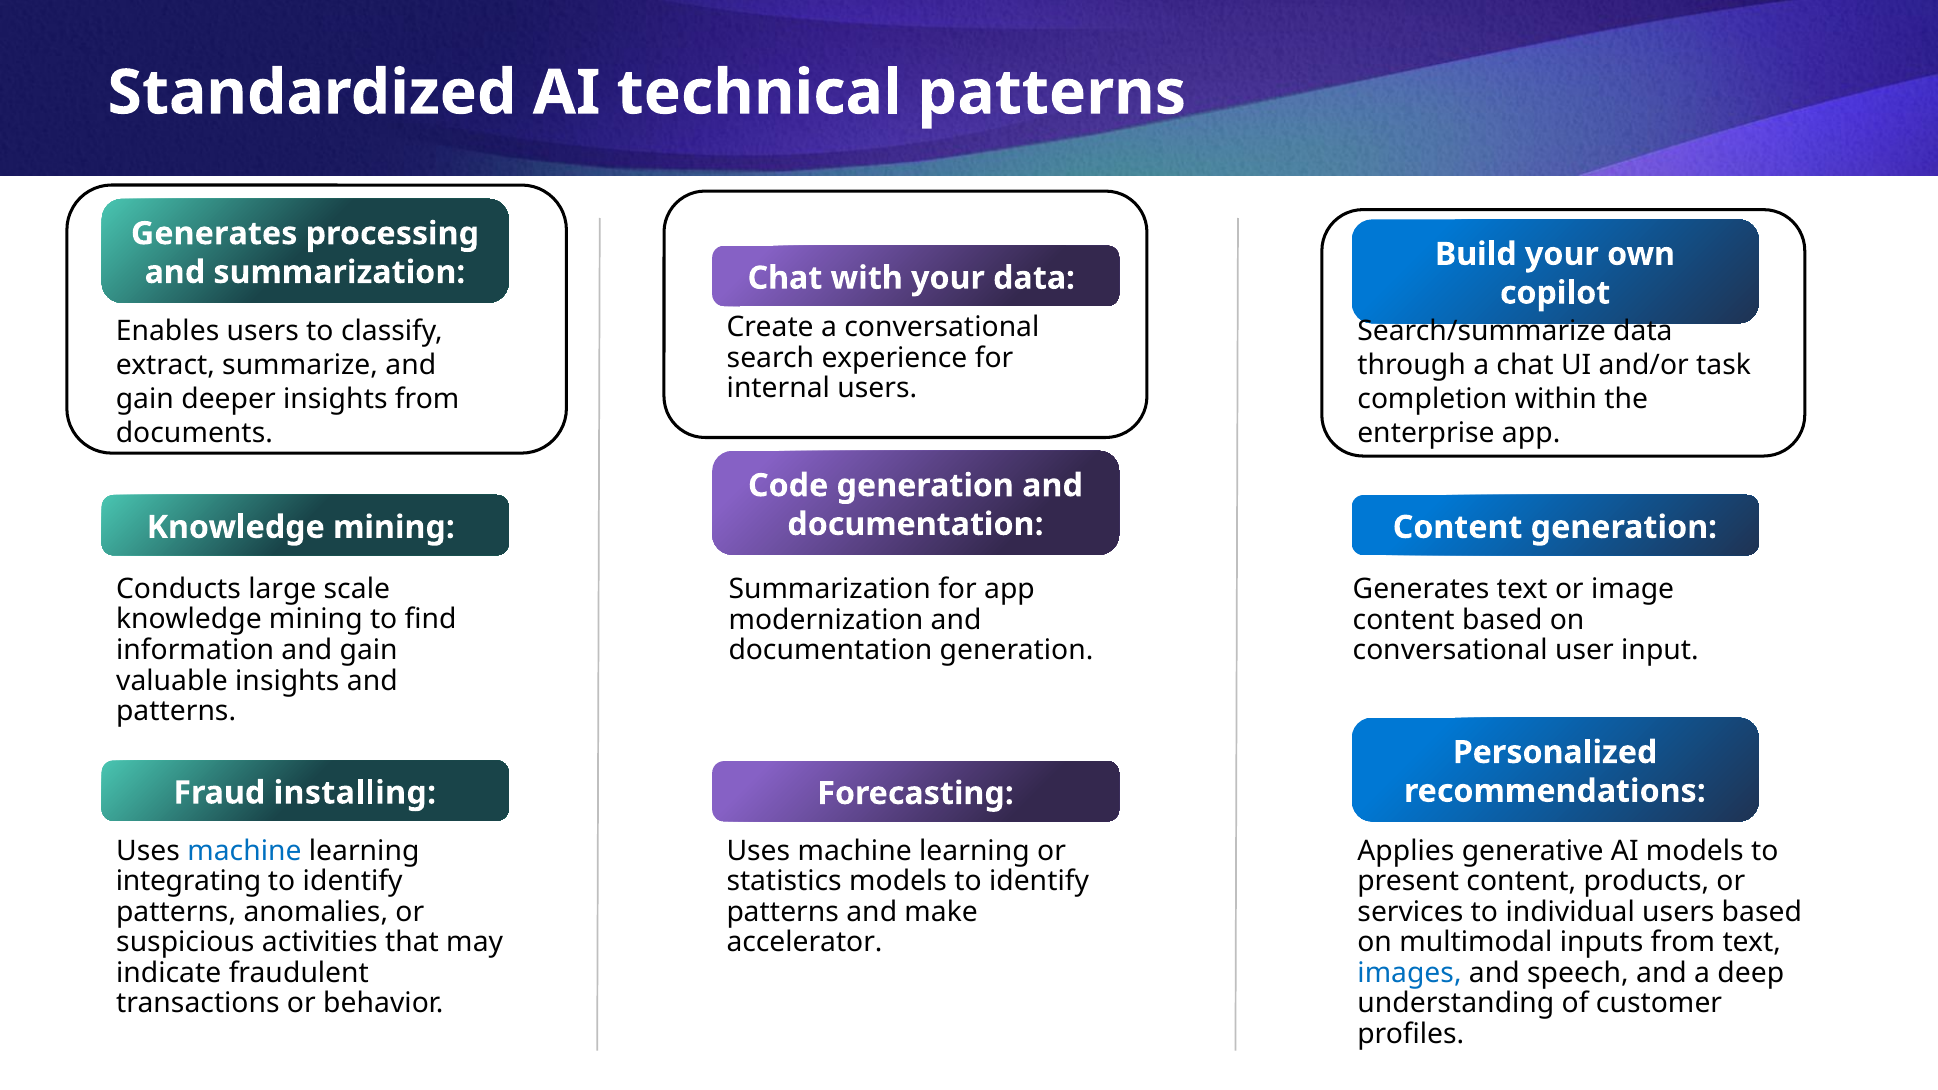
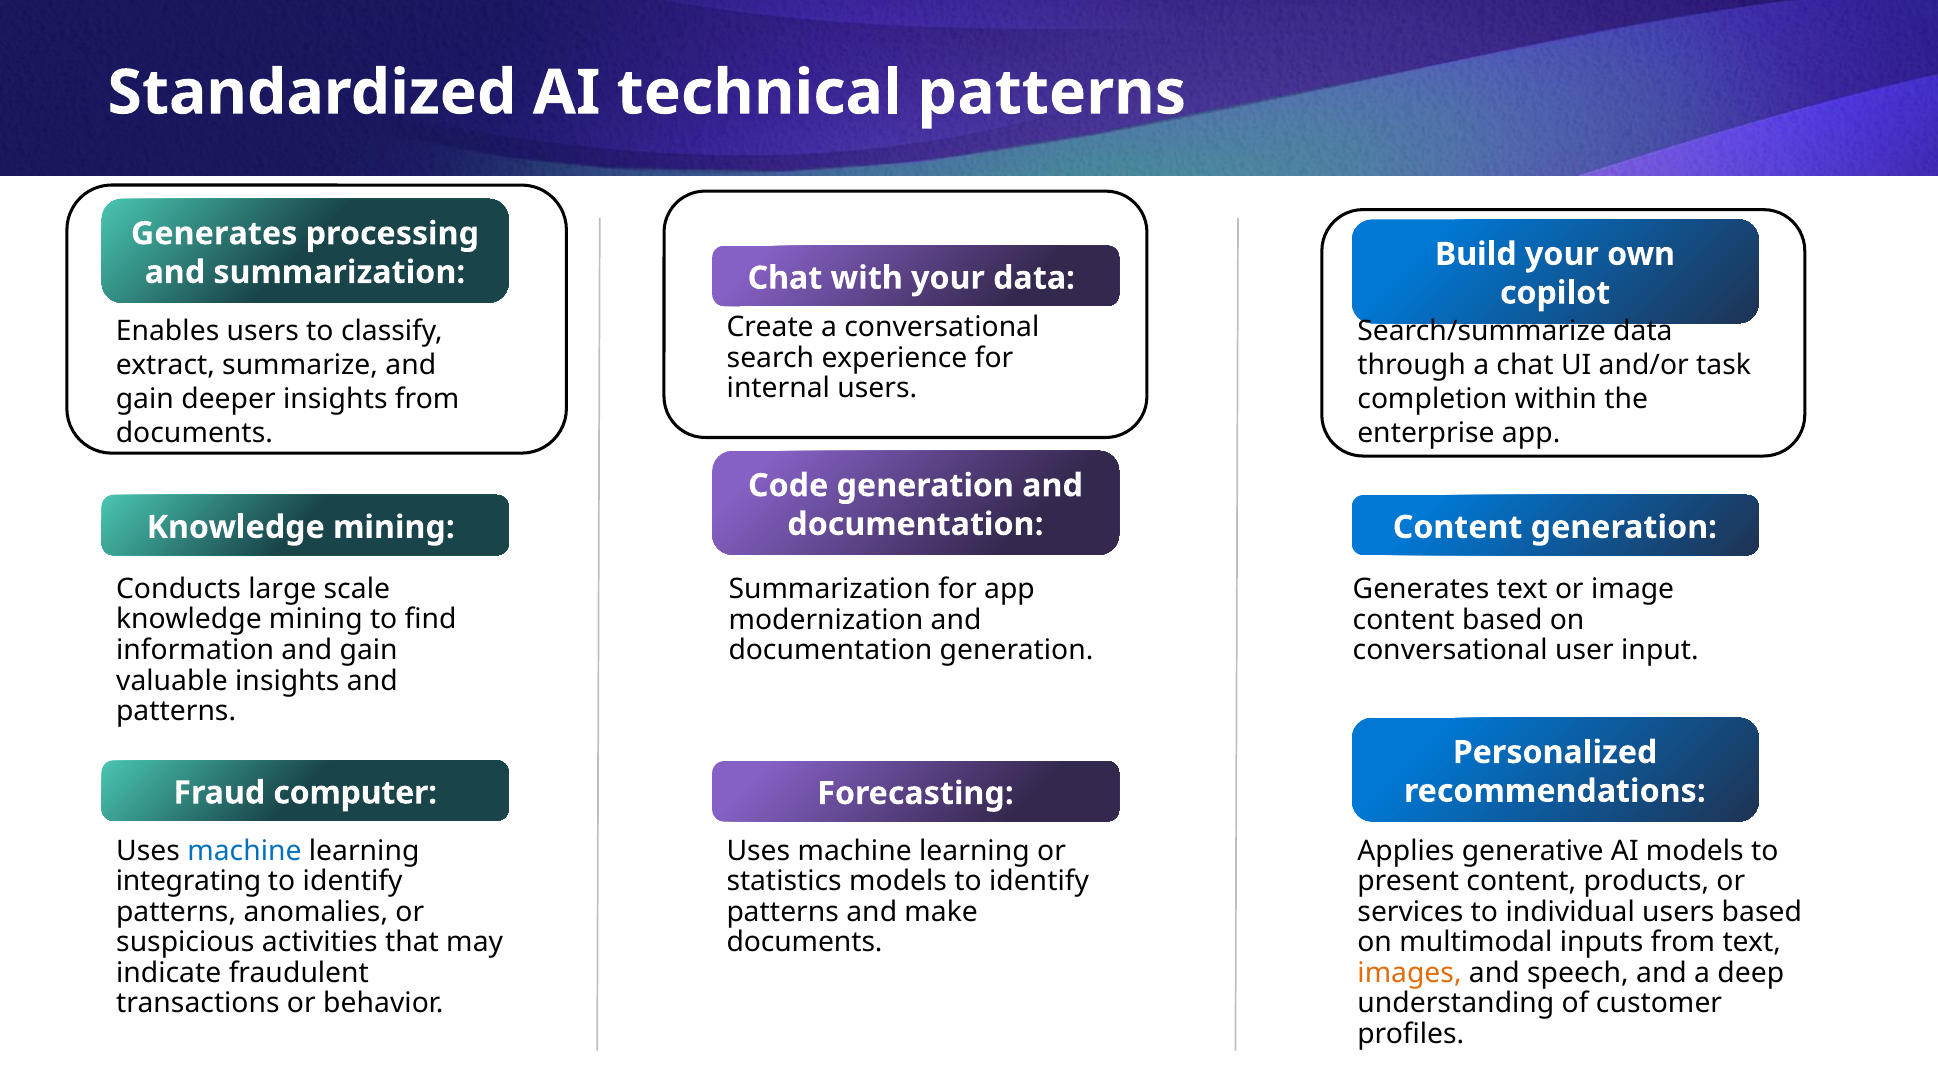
installing: installing -> computer (355, 793)
accelerator: accelerator -> documents (805, 943)
images colour: blue -> orange (1410, 973)
